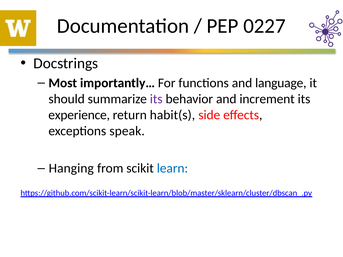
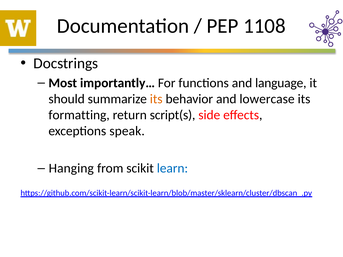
0227: 0227 -> 1108 (264, 26)
its colour: purple -> orange (156, 99)
increment: increment -> lowercase (267, 99)
experience: experience -> formatting (79, 115)
habit(s: habit(s -> script(s (173, 115)
